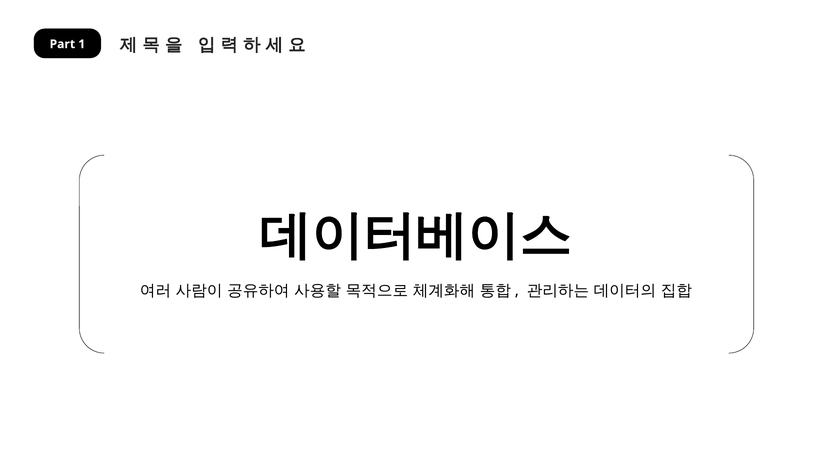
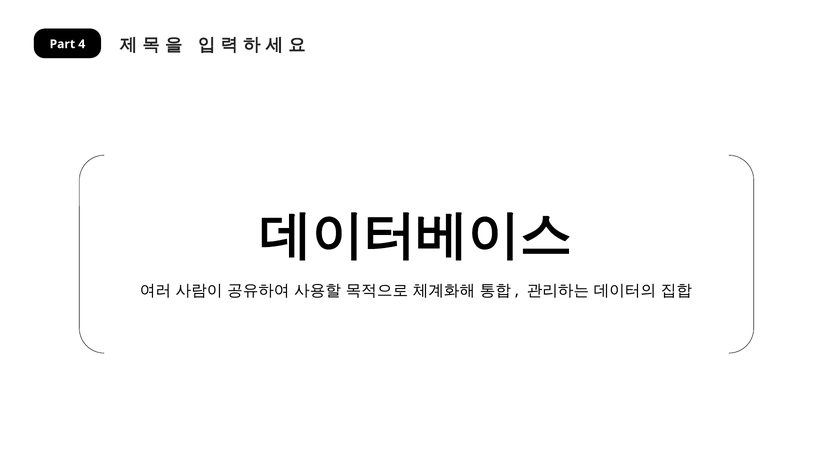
1: 1 -> 4 (82, 44)
